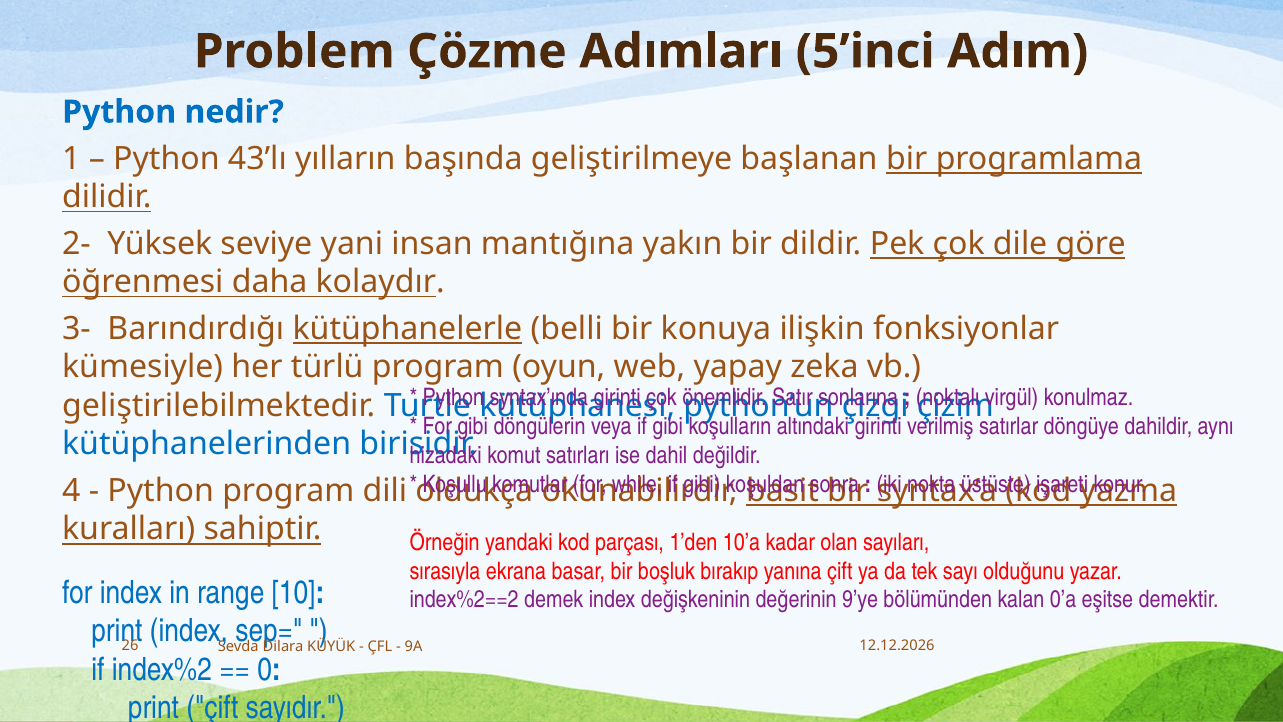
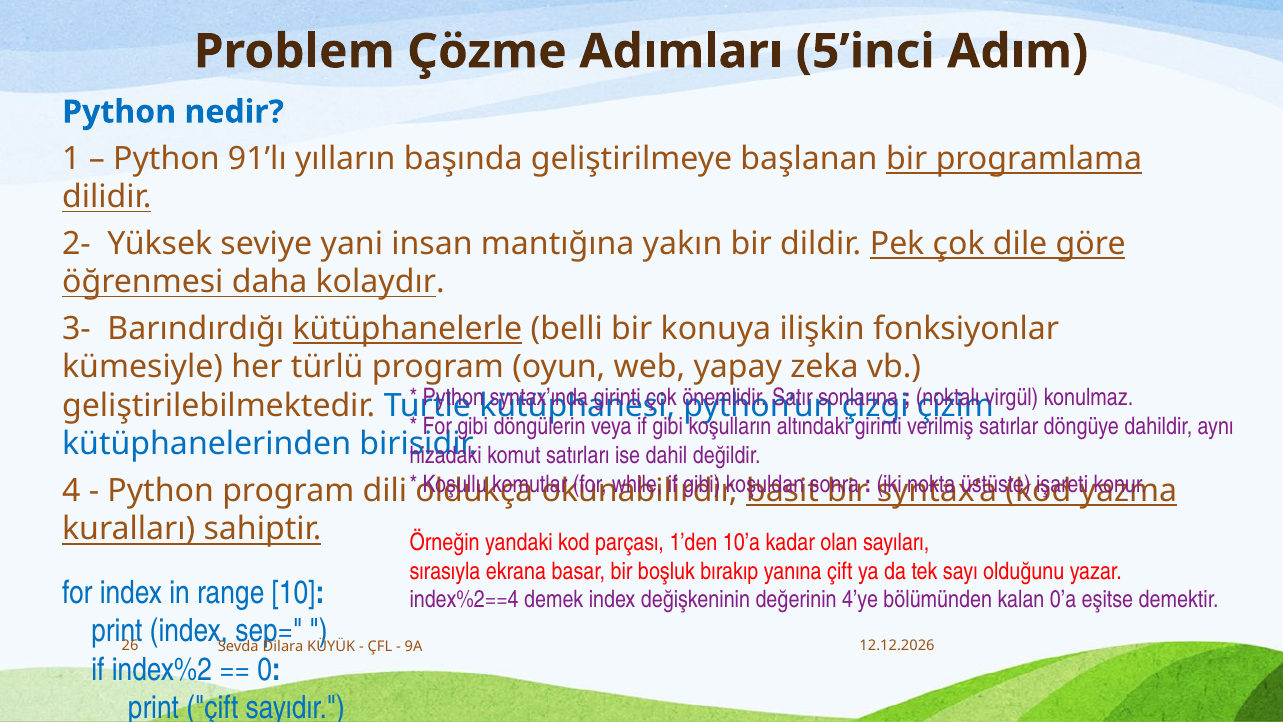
43’lı: 43’lı -> 91’lı (257, 158)
index%2==2: index%2==2 -> index%2==4 (464, 600)
9’ye: 9’ye -> 4’ye (860, 600)
